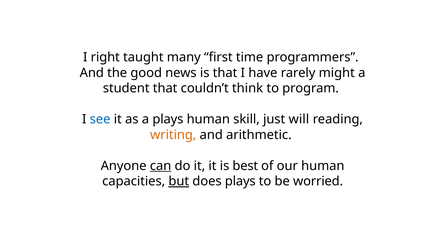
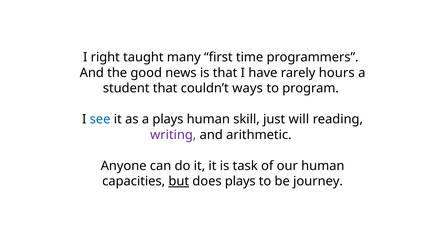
might: might -> hours (337, 73)
think: think -> ways (248, 88)
writing colour: orange -> purple (173, 135)
can underline: present -> none (161, 166)
best: best -> task (245, 166)
worried: worried -> journey (318, 181)
